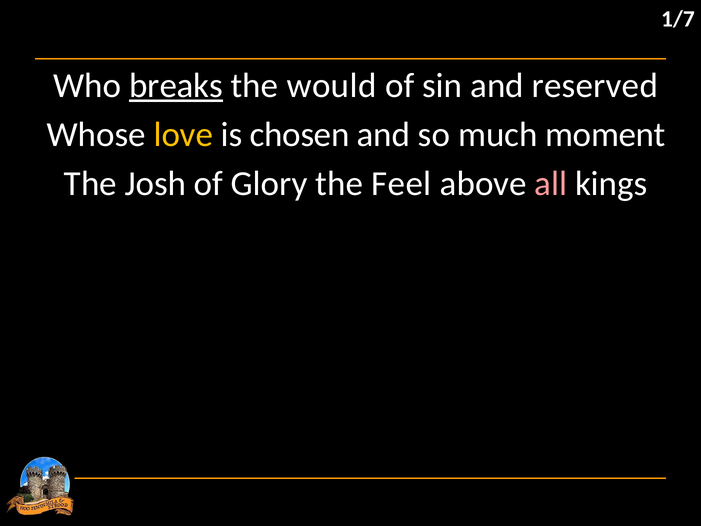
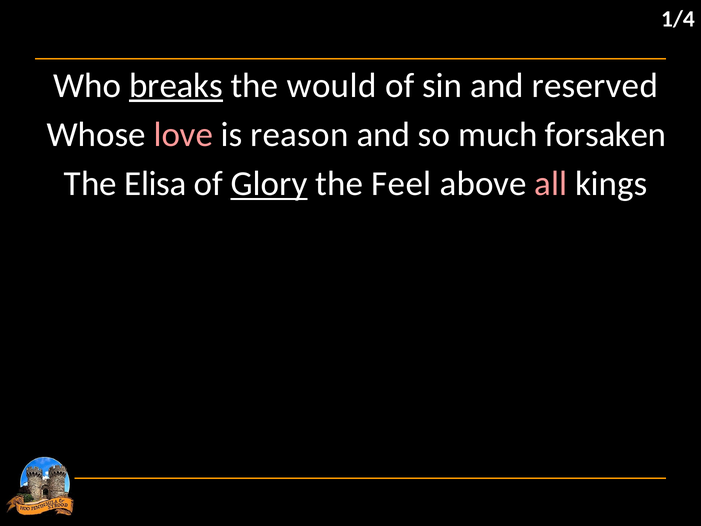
1/7: 1/7 -> 1/4 (678, 19)
love colour: yellow -> pink (183, 135)
chosen: chosen -> reason (299, 135)
moment: moment -> forsaken (605, 135)
Josh: Josh -> Elisa (155, 184)
Glory underline: none -> present (269, 184)
